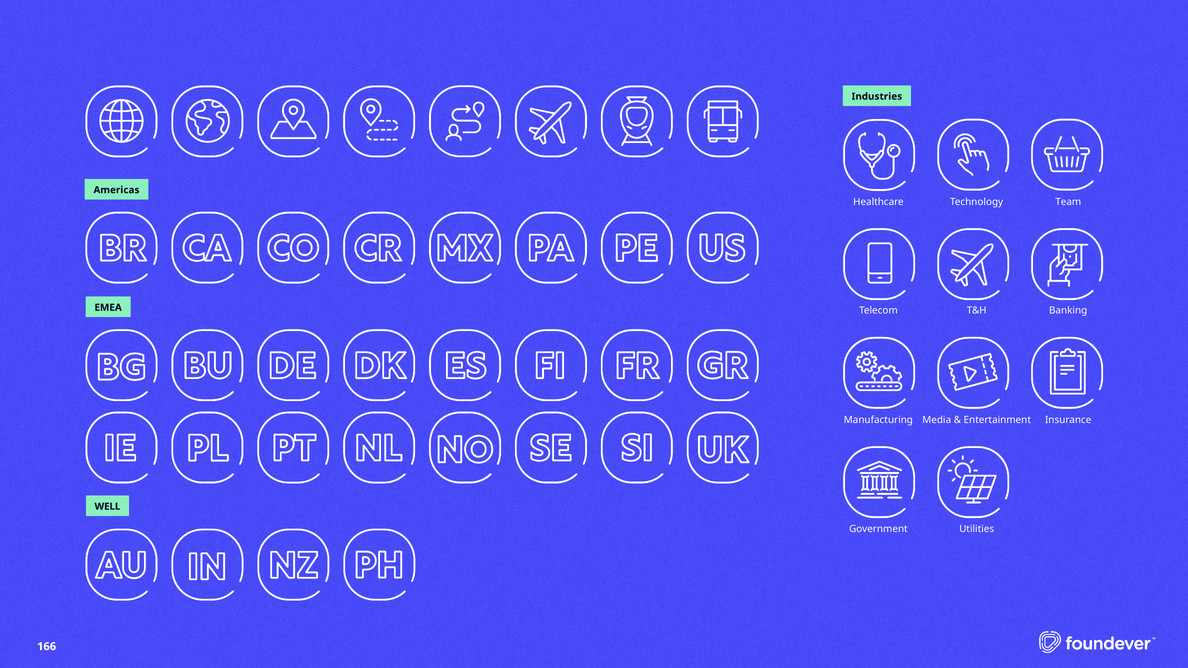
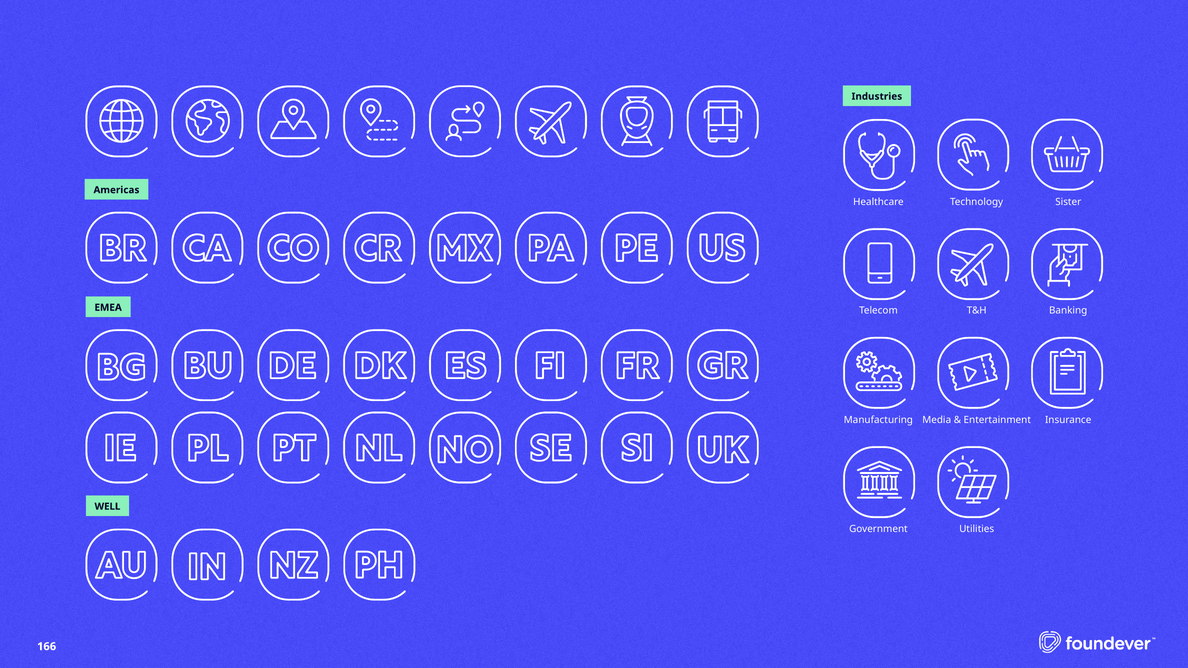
Team: Team -> Sister (1068, 202)
